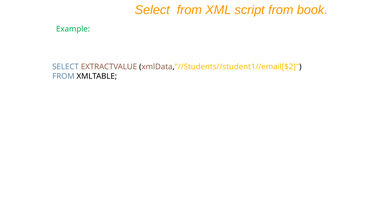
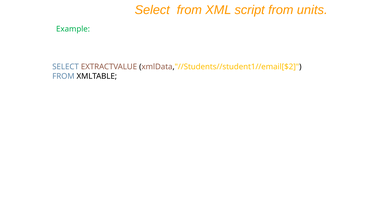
book: book -> units (312, 10)
